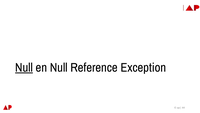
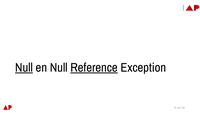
Reference underline: none -> present (94, 67)
